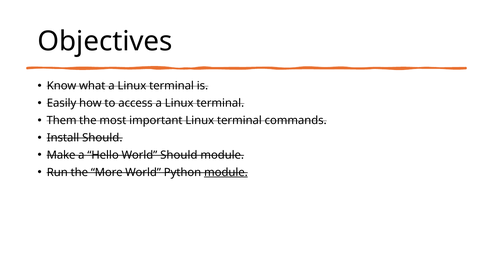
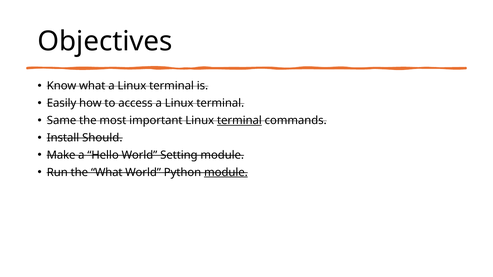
Them: Them -> Same (62, 121)
terminal underline: none -> present (239, 121)
World Should: Should -> Setting (179, 155)
the More: More -> What (107, 172)
